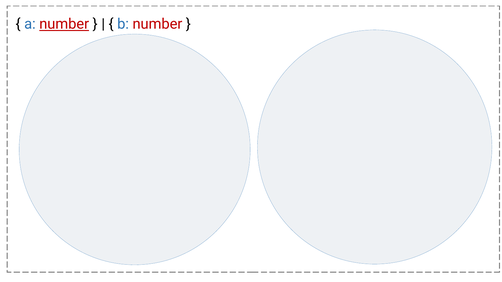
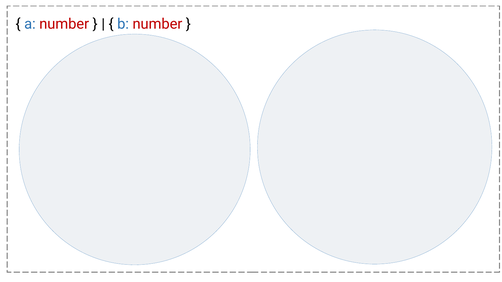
number underline: present -> none (64, 24)
